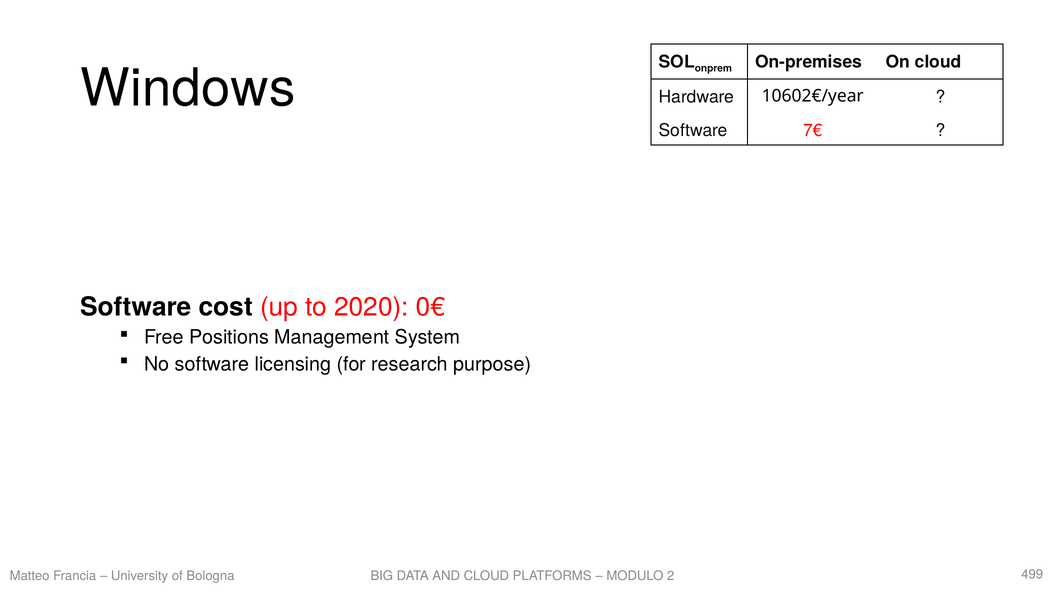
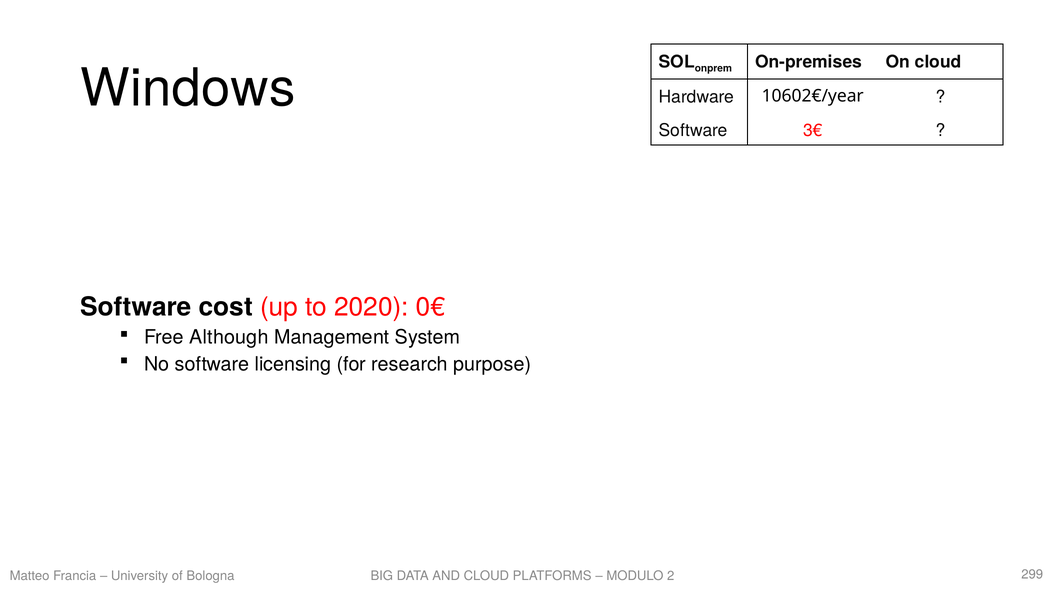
7€: 7€ -> 3€ (813, 130)
Positions: Positions -> Although (229, 338)
499: 499 -> 299 (1032, 575)
